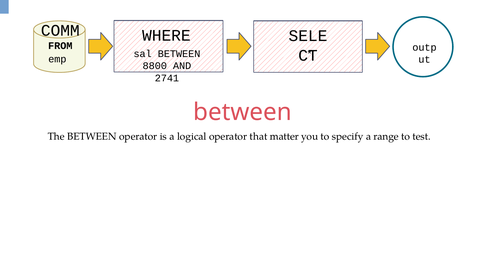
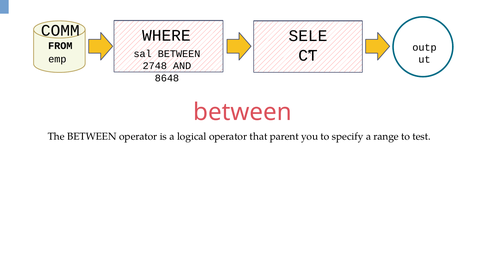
8800: 8800 -> 2748 (155, 66)
2741: 2741 -> 8648 (167, 78)
matter: matter -> parent (284, 136)
